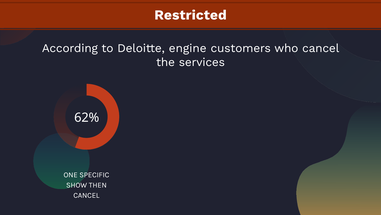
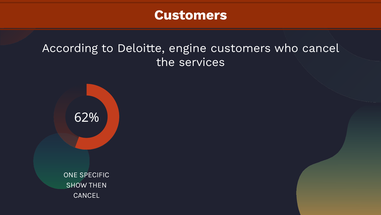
Restricted: Restricted -> Customers (191, 15)
